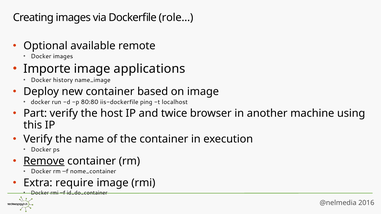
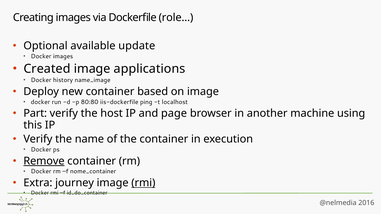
remote: remote -> update (137, 46)
Importe: Importe -> Created (47, 69)
twice: twice -> page (174, 114)
require: require -> journey (75, 183)
rmi underline: none -> present (143, 183)
